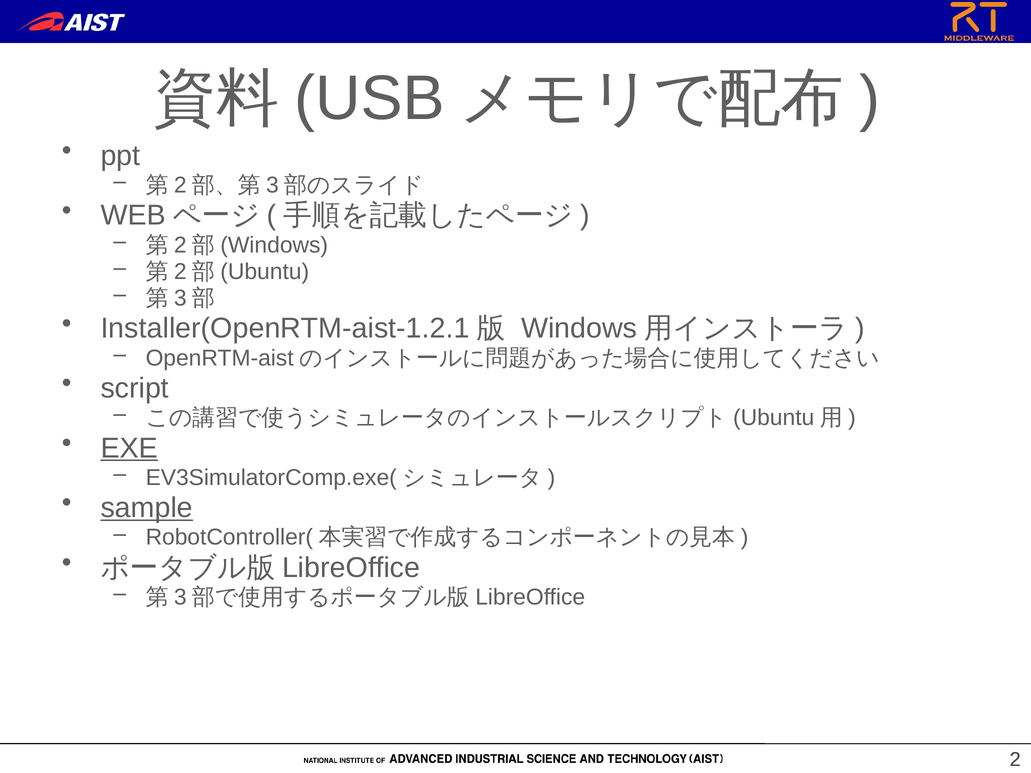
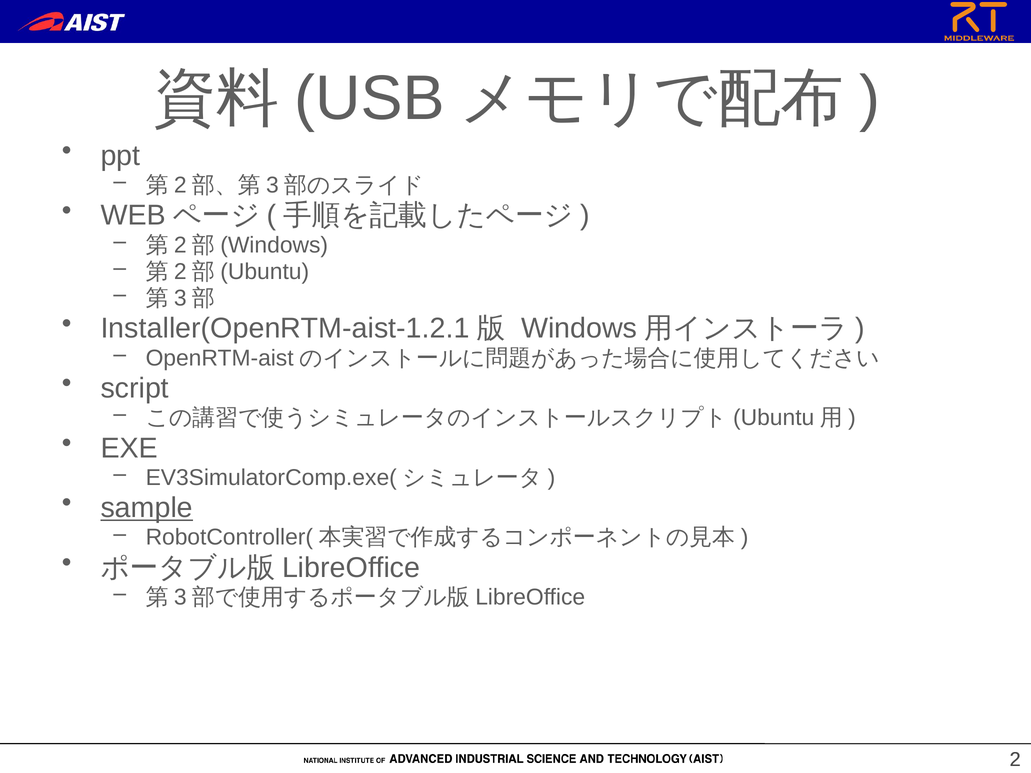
EXE underline: present -> none (129, 448)
